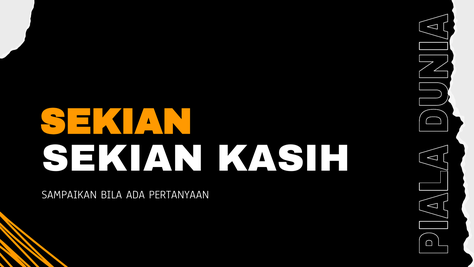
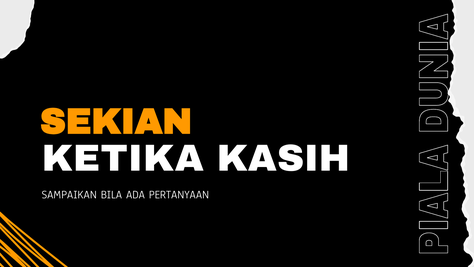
SEKIAN: SEKIAN -> KETIKA (123, 158)
